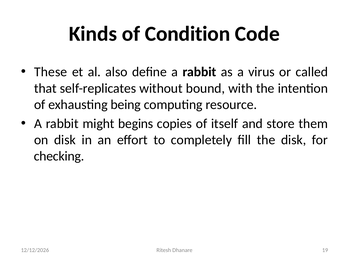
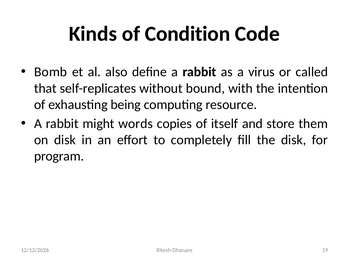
These: These -> Bomb (51, 72)
begins: begins -> words (136, 124)
checking: checking -> program (59, 156)
